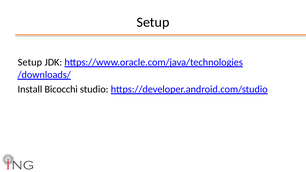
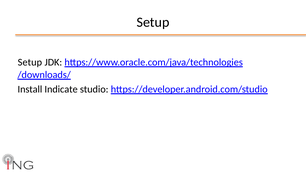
Bicocchi: Bicocchi -> Indicate (61, 89)
